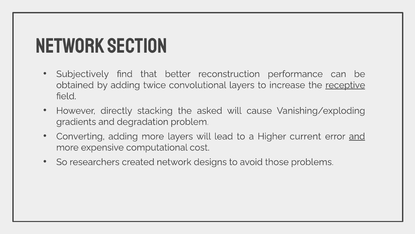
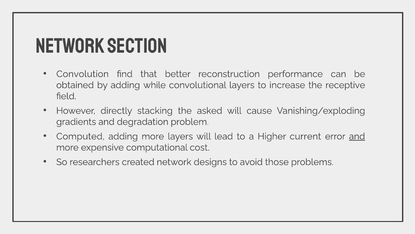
Subjectively: Subjectively -> Convolution (83, 74)
twice: twice -> while (155, 85)
receptive underline: present -> none (345, 85)
Converting: Converting -> Computed (80, 136)
